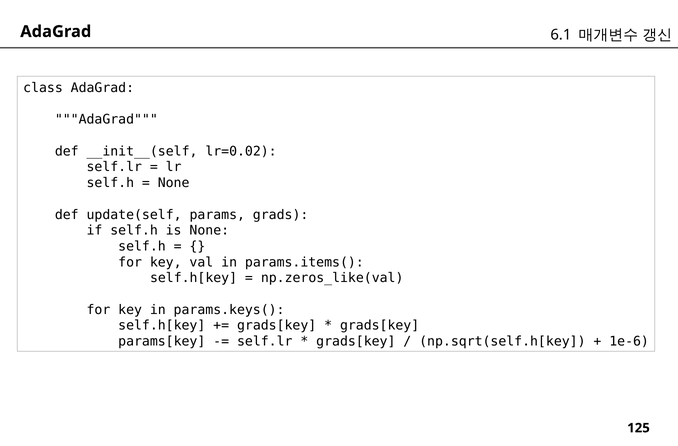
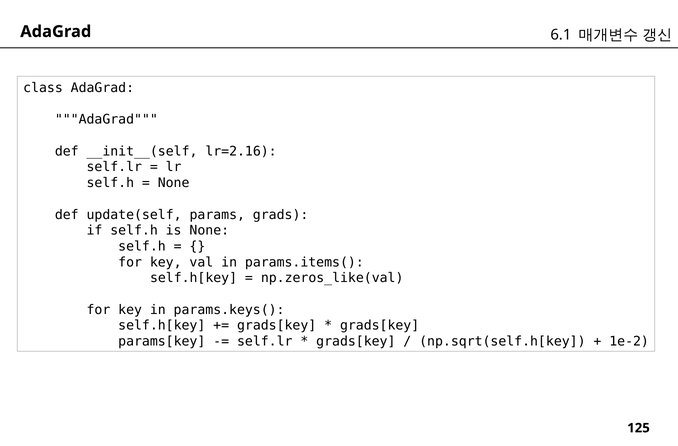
lr=0.02: lr=0.02 -> lr=2.16 (241, 151)
1e-6: 1e-6 -> 1e-2 (629, 341)
